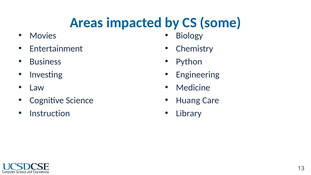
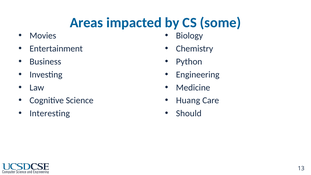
Instruction: Instruction -> Interesting (50, 113)
Library: Library -> Should (189, 113)
